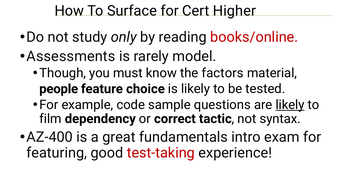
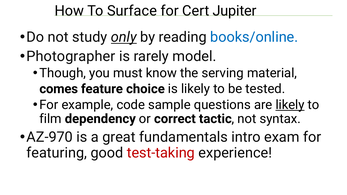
Higher: Higher -> Jupiter (235, 11)
only underline: none -> present (124, 37)
books/online colour: red -> blue (254, 37)
Assessments: Assessments -> Photographer (71, 56)
factors: factors -> serving (223, 73)
people: people -> comes (59, 89)
AZ-400: AZ-400 -> AZ-970 (50, 137)
